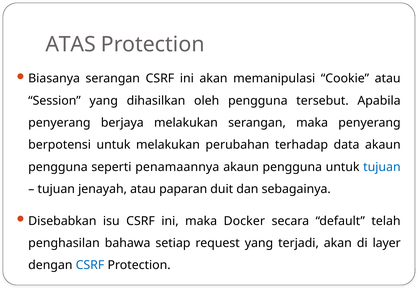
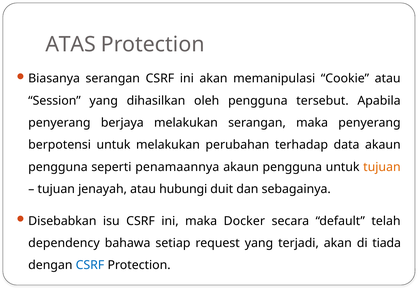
tujuan colour: blue -> orange (382, 167)
paparan: paparan -> hubungi (183, 189)
penghasilan: penghasilan -> dependency (64, 243)
layer: layer -> tiada (387, 243)
